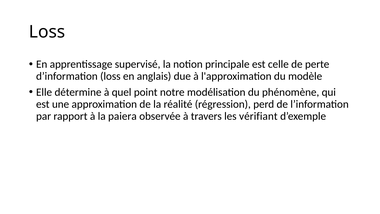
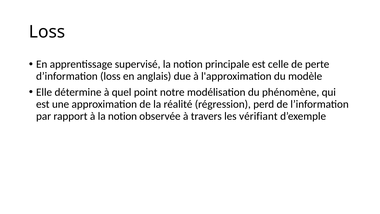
à la paiera: paiera -> notion (122, 116)
